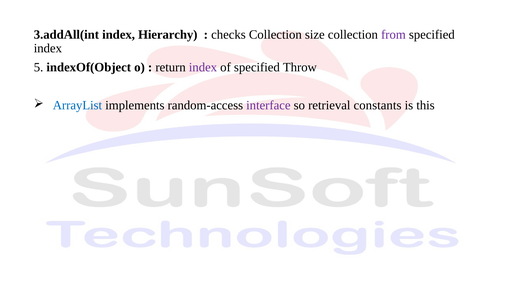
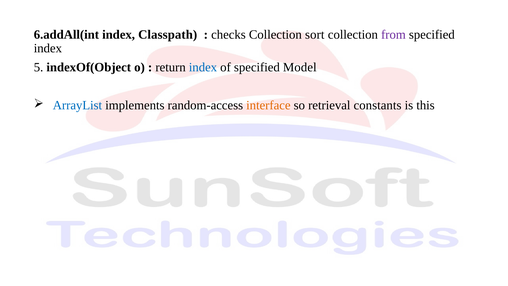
3.addAll(int: 3.addAll(int -> 6.addAll(int (66, 35)
Hierarchy: Hierarchy -> Classpath (168, 35)
size: size -> sort (315, 35)
index colour: purple -> blue (203, 67)
Throw: Throw -> Model (300, 67)
interface colour: purple -> orange (268, 105)
